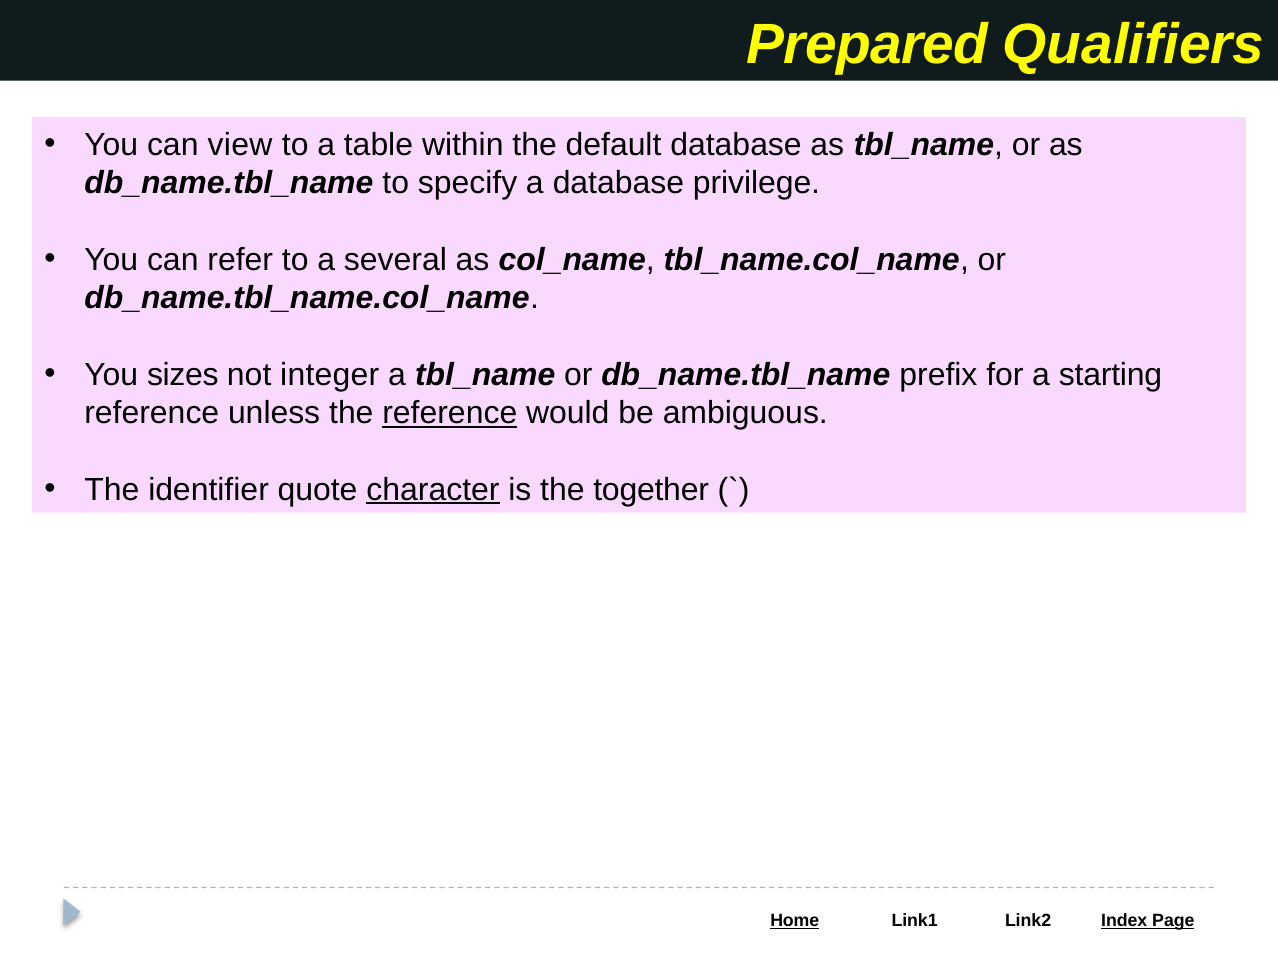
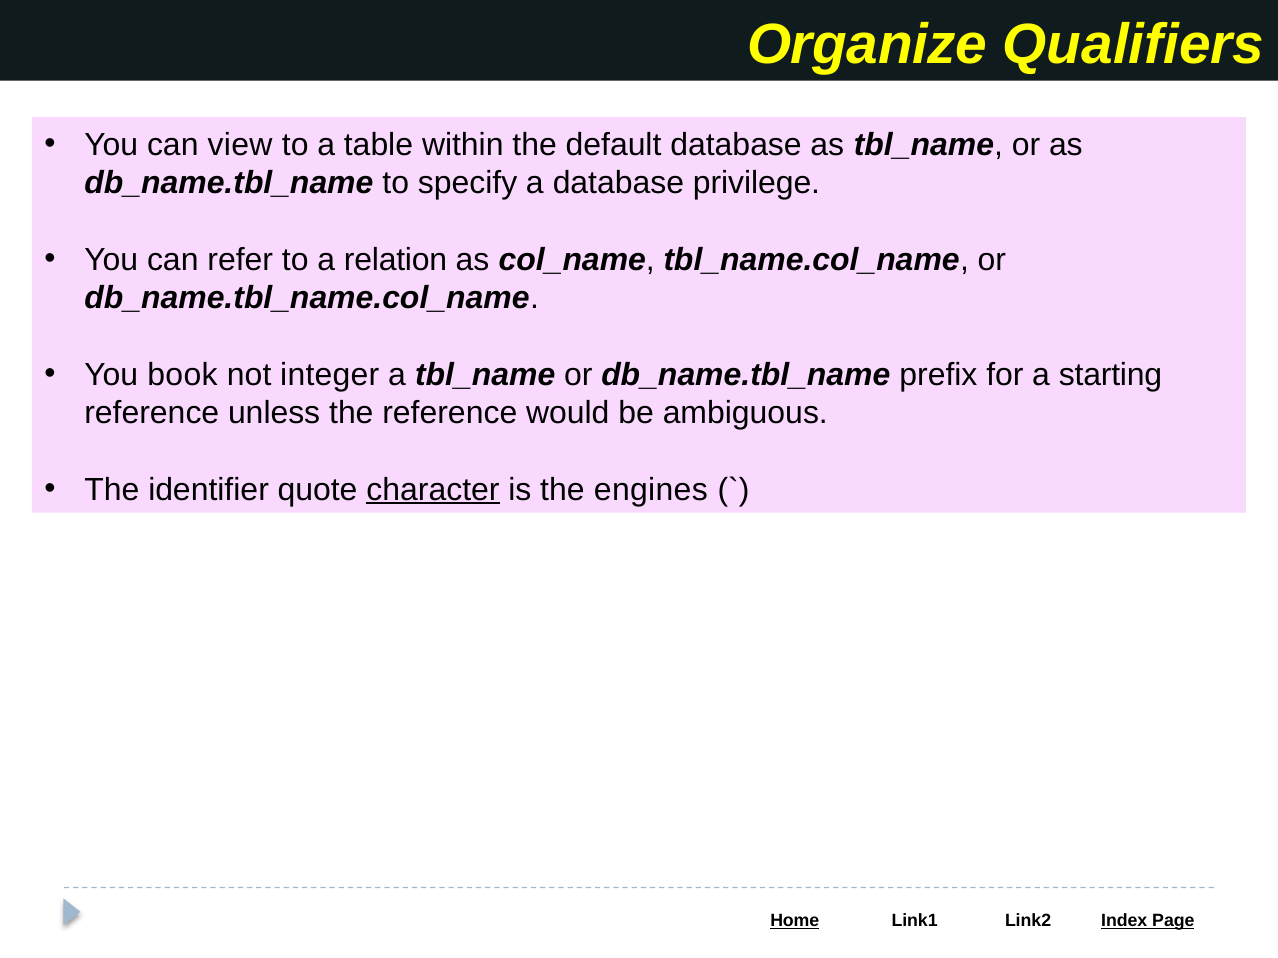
Prepared: Prepared -> Organize (867, 44)
several: several -> relation (396, 260)
sizes: sizes -> book (182, 375)
reference underline: present -> none (450, 413)
together: together -> engines (651, 490)
